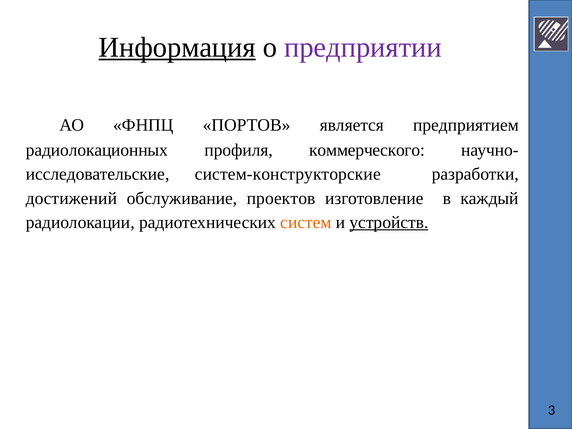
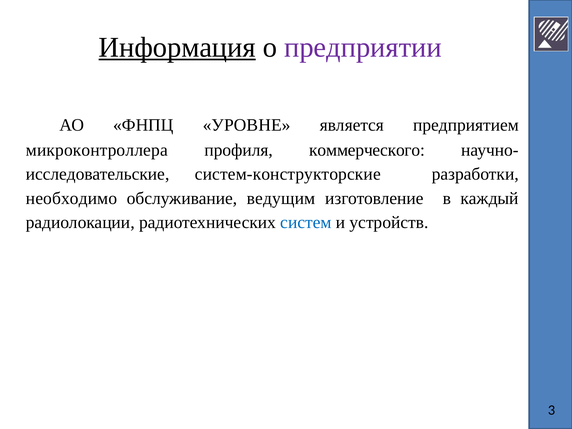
ПОРТОВ: ПОРТОВ -> УРОВНЕ (247, 125)
радиолокационных: радиолокационных -> микроконтроллера (97, 150)
достижений: достижений -> необходимо (71, 198)
проектов: проектов -> ведущим (281, 198)
систем colour: orange -> blue (306, 222)
устройств underline: present -> none (389, 222)
